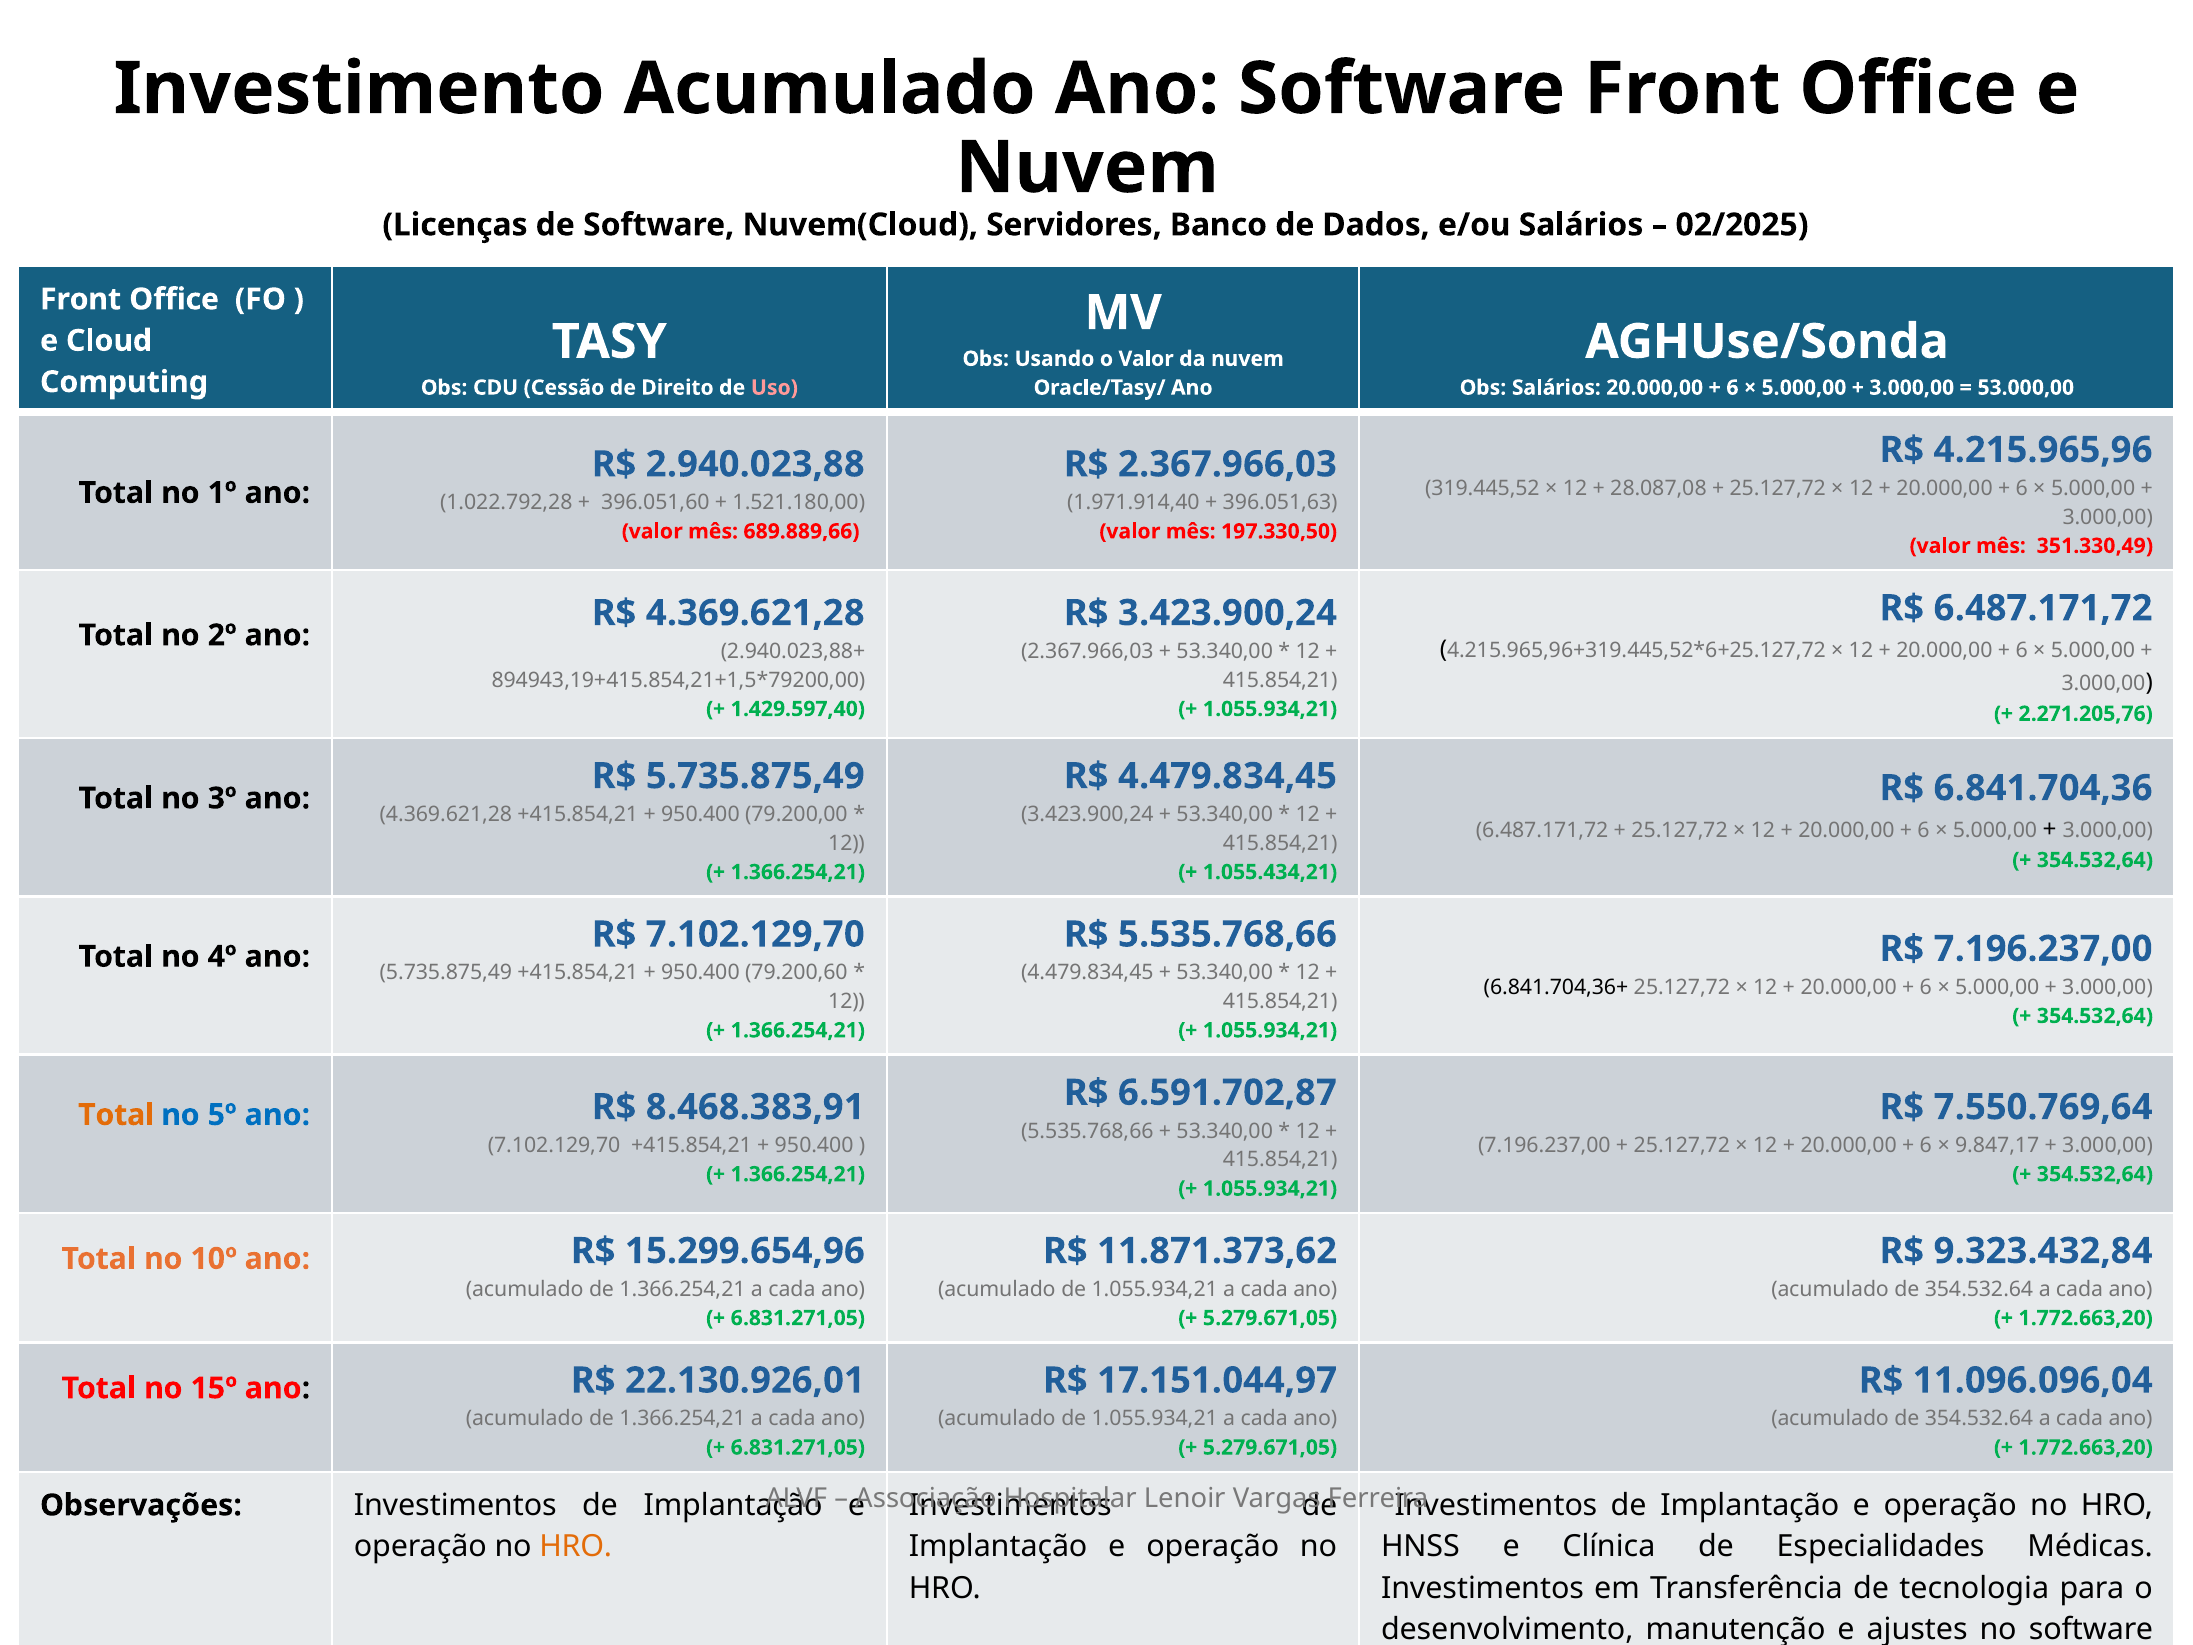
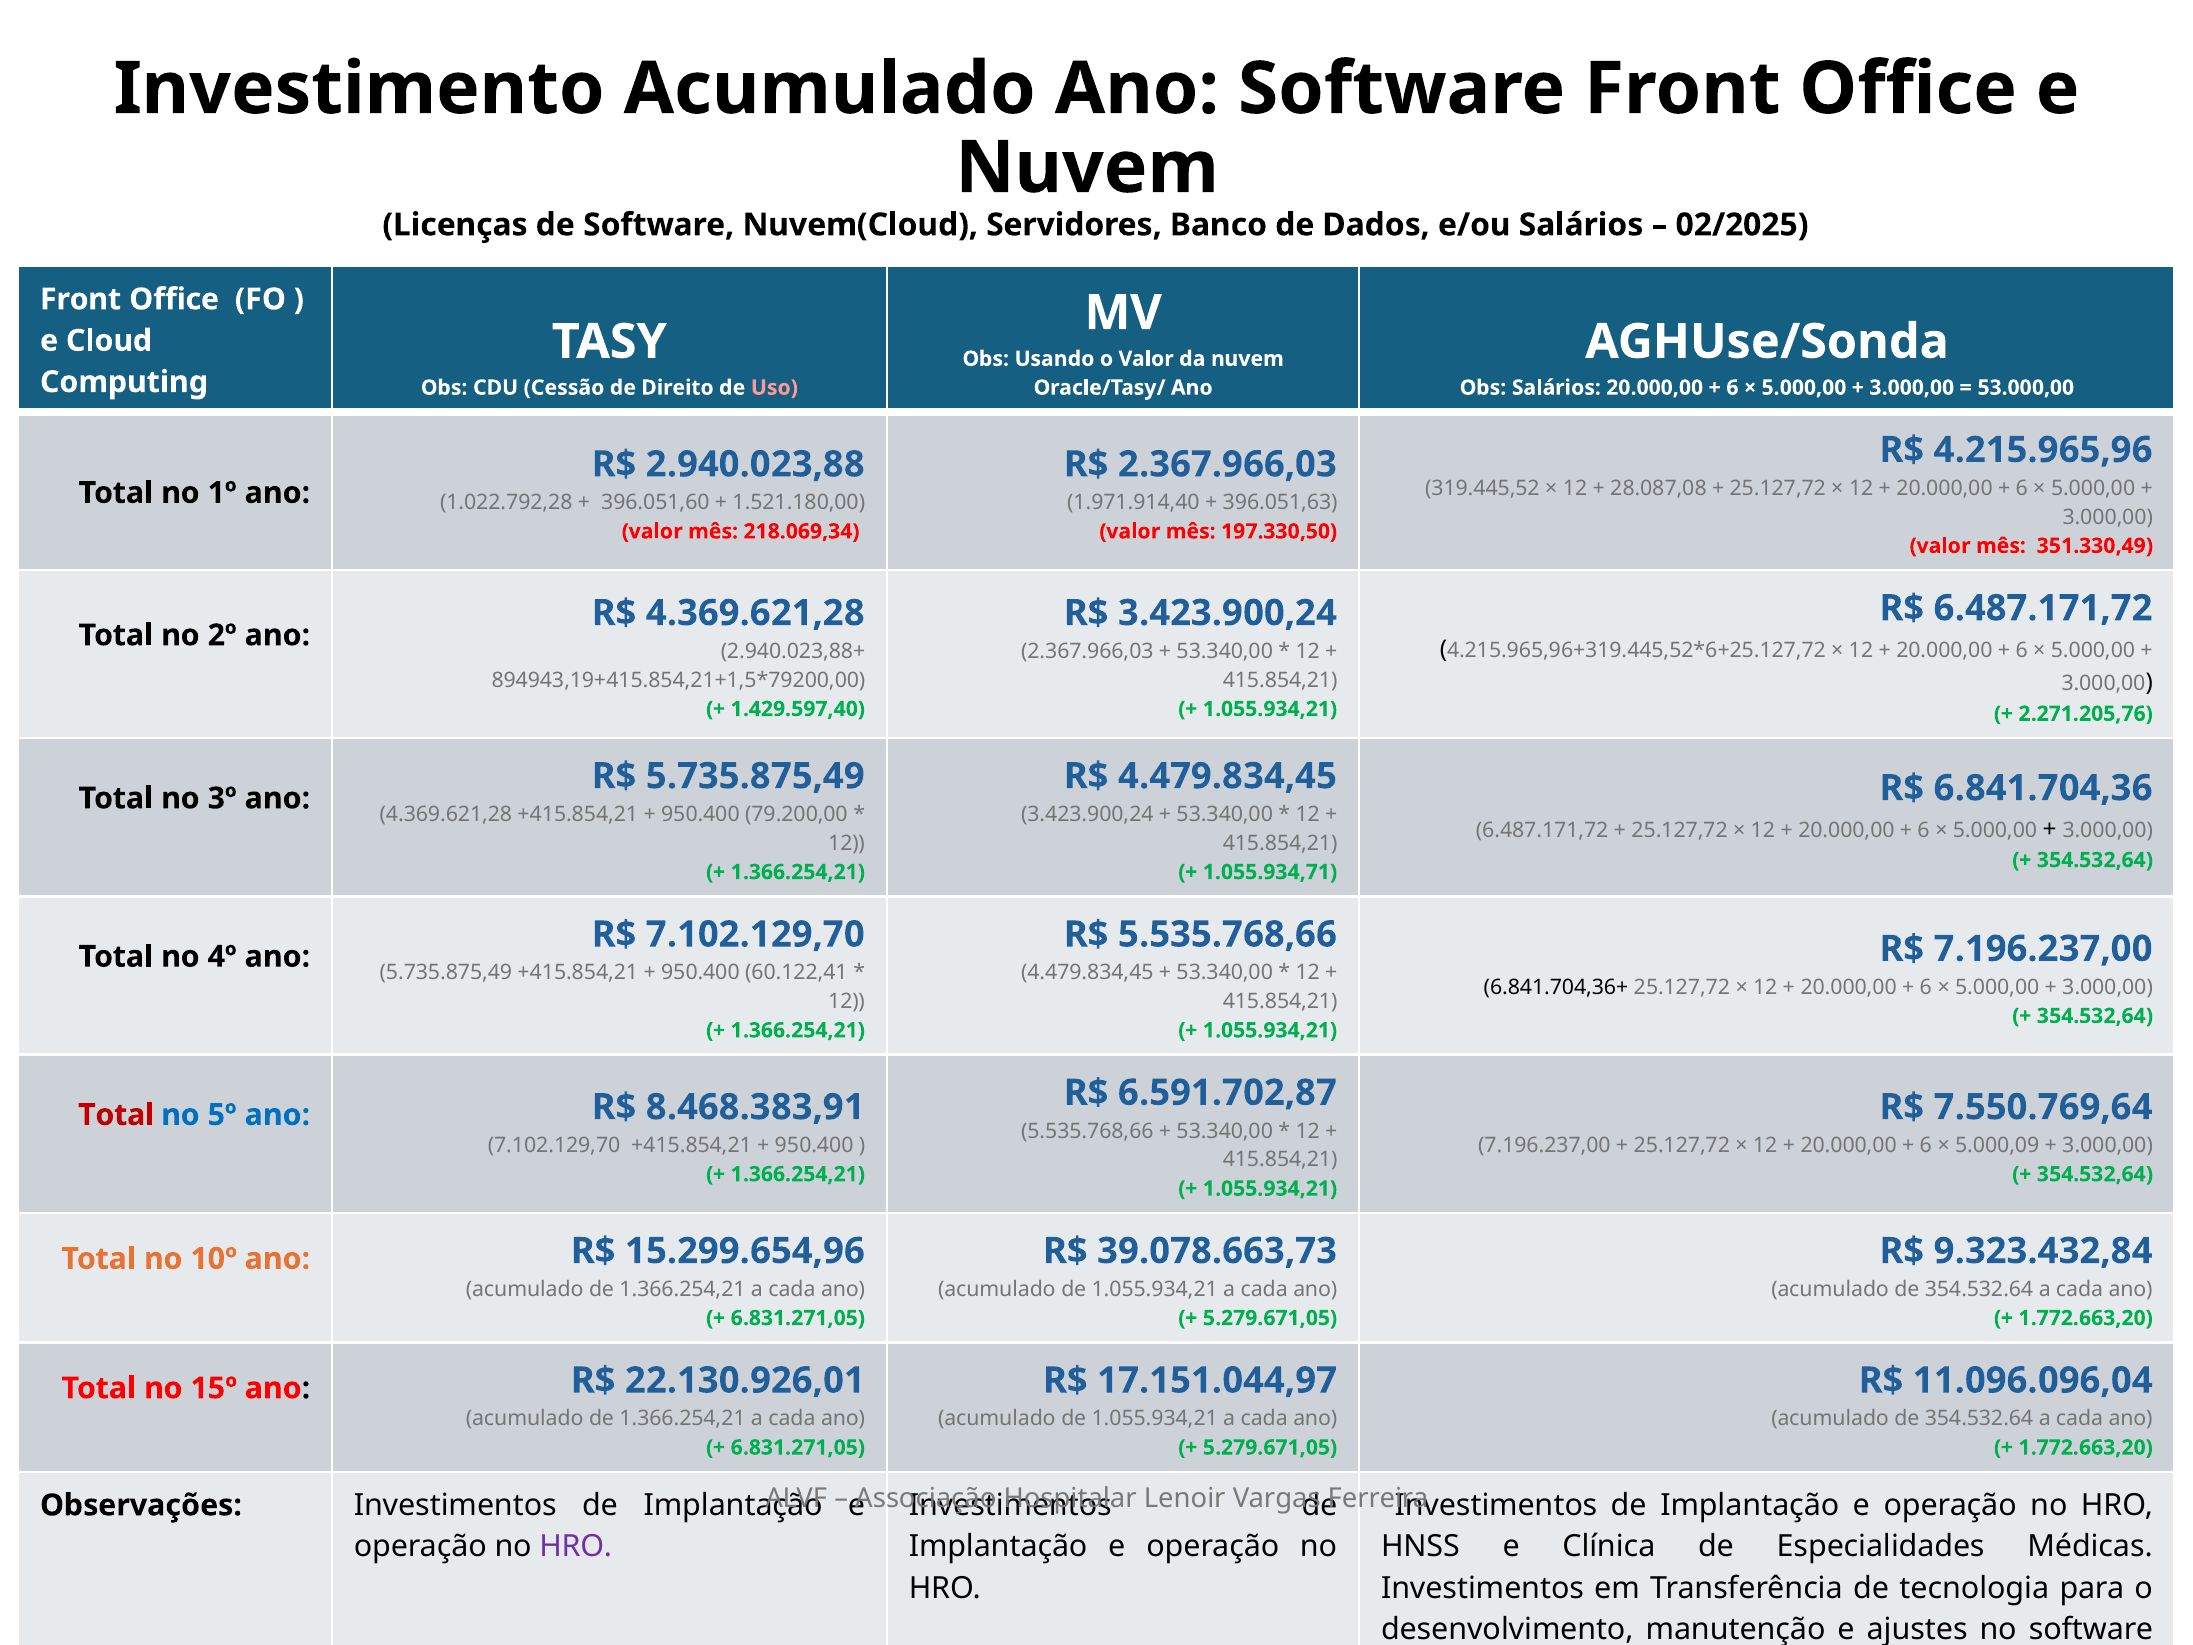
689.889,66: 689.889,66 -> 218.069,34 (801, 531)
1.055.434,21: 1.055.434,21 -> 1.055.934,71 (1270, 872)
79.200,60: 79.200,60 -> 60.122,41 (796, 973)
Total colour: orange -> red (116, 1115)
9.847,17: 9.847,17 -> 5.000,09 (1997, 1145)
11.871.373,62: 11.871.373,62 -> 39.078.663,73 (1217, 1251)
HRO colour: orange -> purple (576, 1546)
